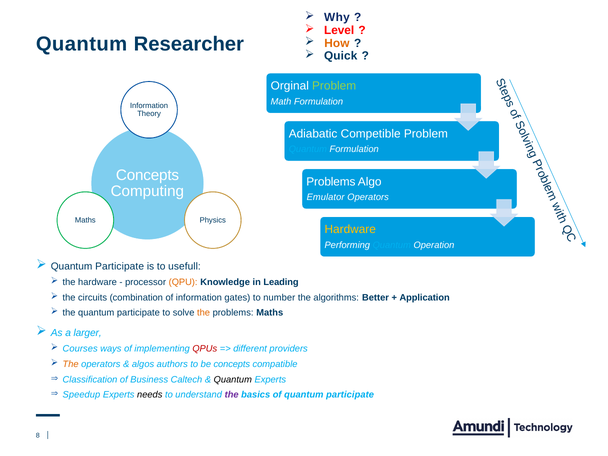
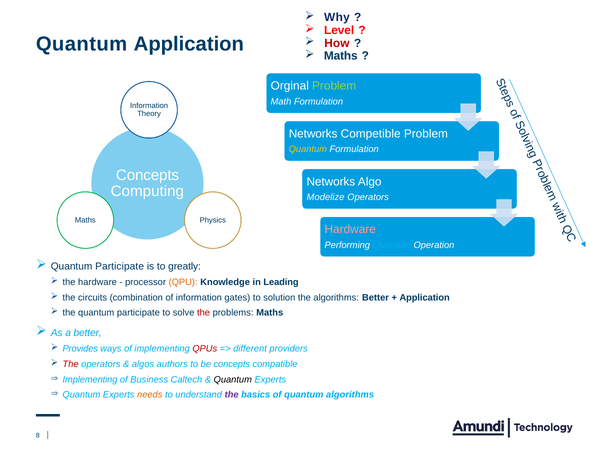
Quantum Researcher: Researcher -> Application (189, 44)
How colour: orange -> red (337, 43)
Quick: Quick -> Maths (341, 56)
Adiabatic: Adiabatic -> Networks (313, 134)
Quantum colour: light blue -> yellow (308, 149)
Problems: Problems -> Networks (331, 182)
Emulator: Emulator -> Modelize (326, 197)
Hardware colour: yellow -> pink (350, 230)
usefull: usefull -> greatly (185, 266)
number: number -> solution (279, 297)
the colour: orange -> red (204, 313)
a larger: larger -> better (88, 333)
Courses: Courses -> Provides (80, 349)
The colour: orange -> red (71, 364)
Classification: Classification -> Implementing (90, 380)
Speedup: Speedup -> Quantum (82, 395)
needs colour: black -> orange (150, 395)
of quantum participate: participate -> algorithms (350, 395)
